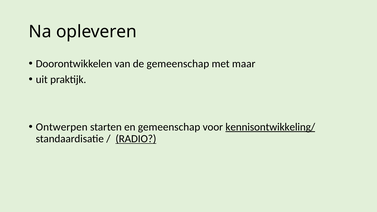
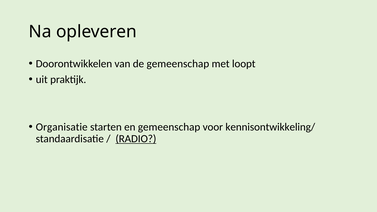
maar: maar -> loopt (244, 64)
Ontwerpen: Ontwerpen -> Organisatie (62, 127)
kennisontwikkeling/ underline: present -> none (270, 127)
